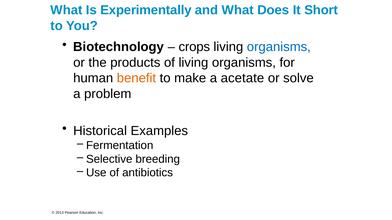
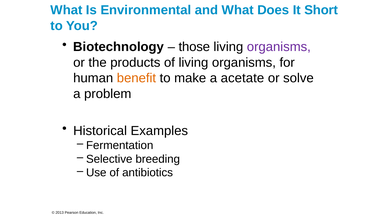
Experimentally: Experimentally -> Environmental (146, 10)
crops: crops -> those (194, 47)
organisms colour: blue -> purple (279, 47)
